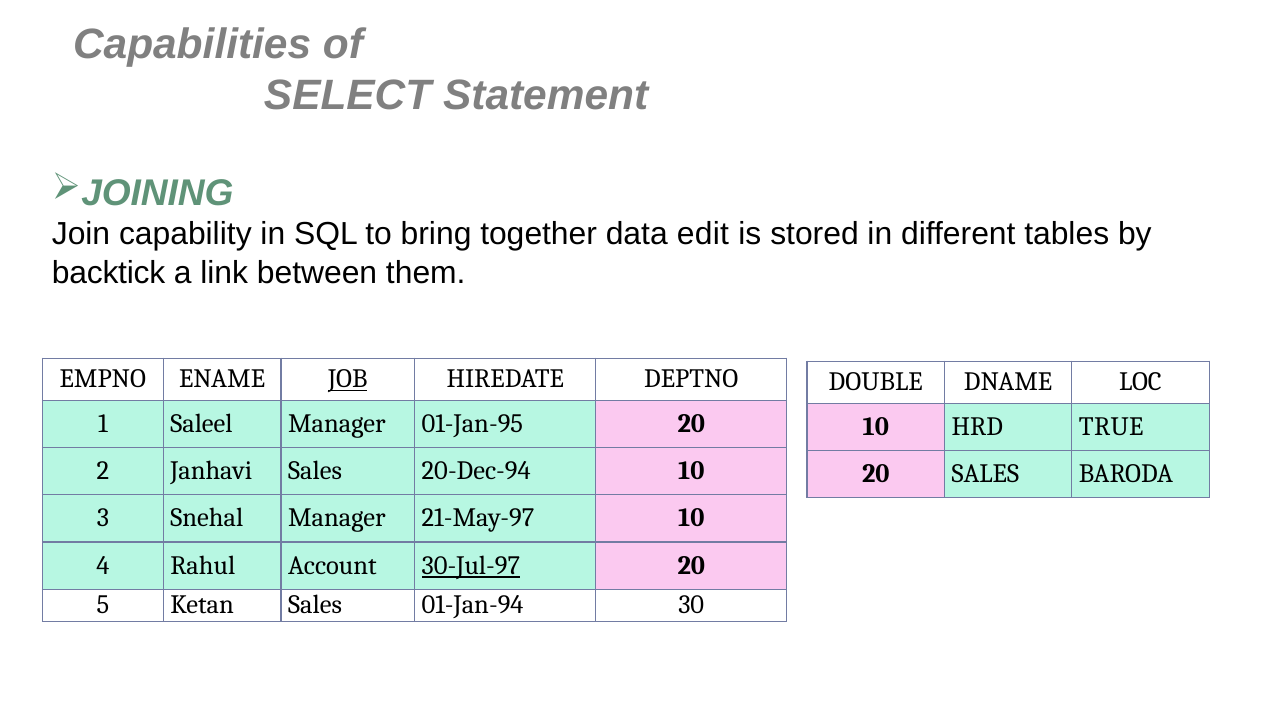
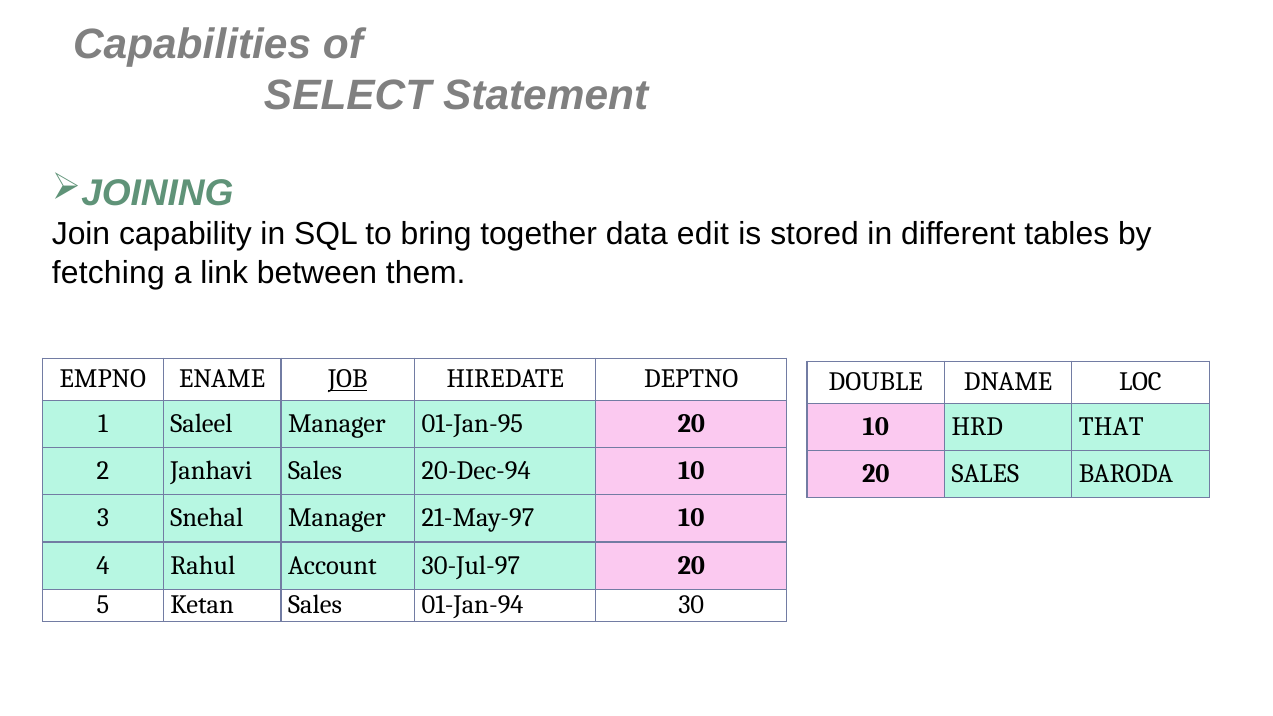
backtick: backtick -> fetching (108, 273)
TRUE: TRUE -> THAT (1111, 427)
30-Jul-97 underline: present -> none (471, 566)
